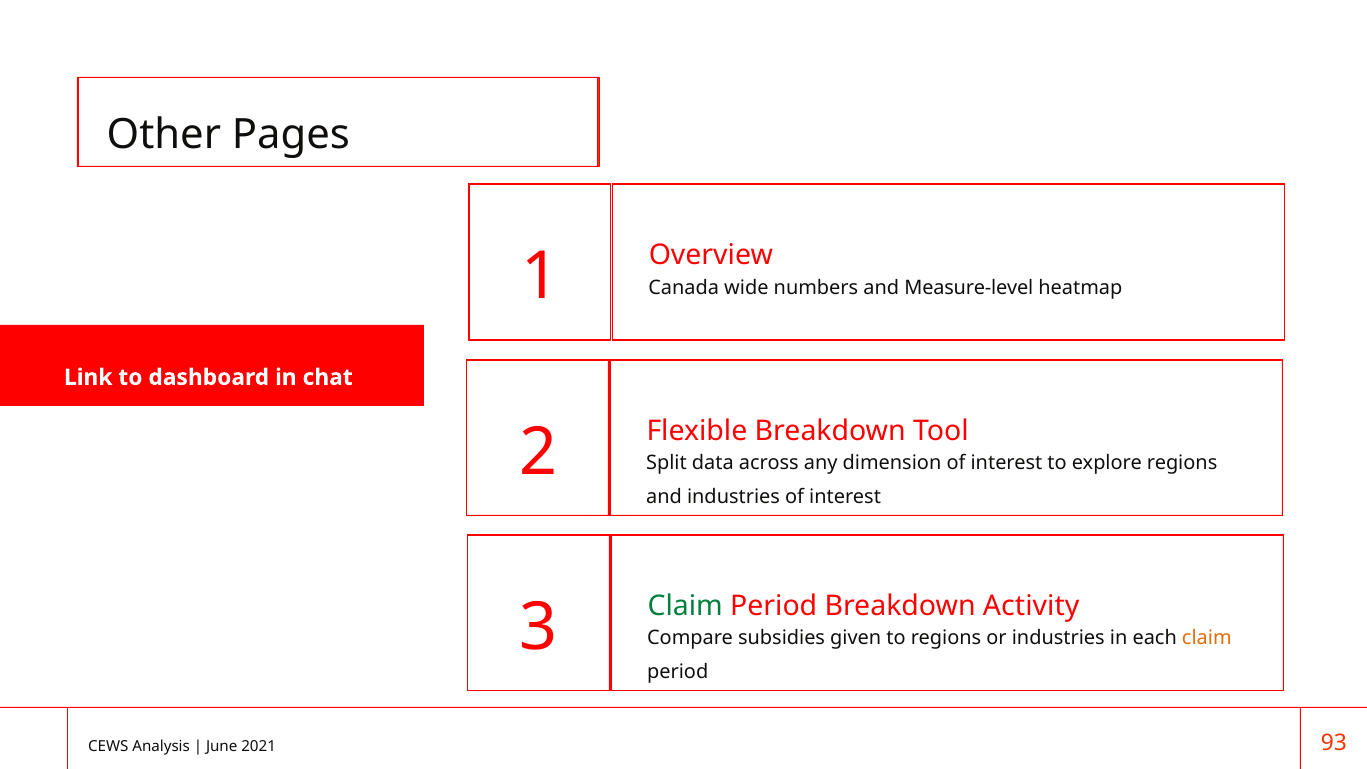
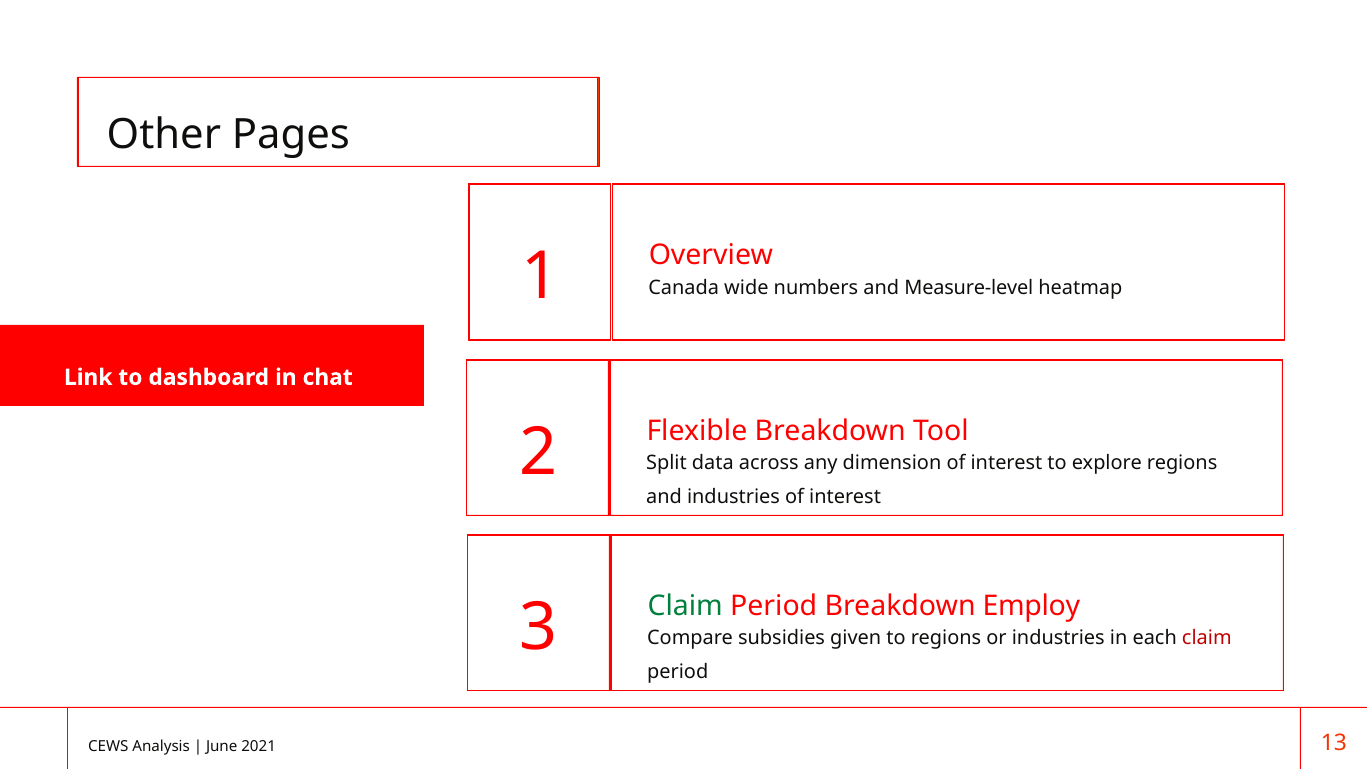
Activity: Activity -> Employ (1031, 606)
claim colour: orange -> red (1207, 638)
93: 93 -> 13 (1334, 743)
